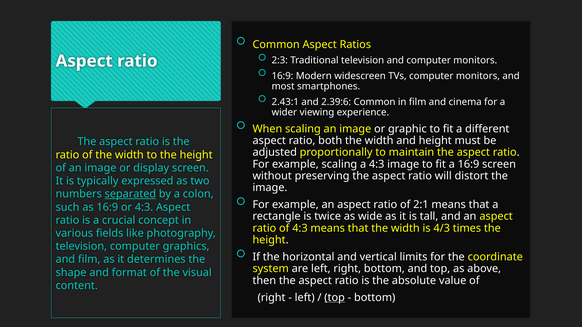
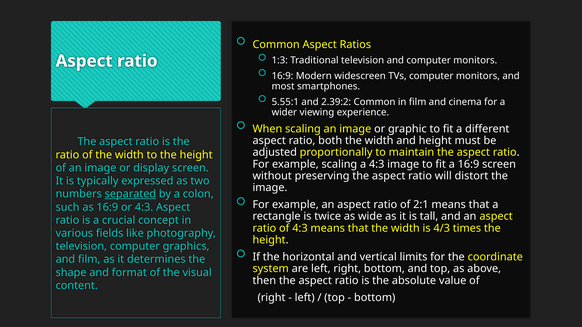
2:3: 2:3 -> 1:3 (280, 61)
2.43:1: 2.43:1 -> 5.55:1 (285, 102)
2.39:6: 2.39:6 -> 2.39:2 (336, 102)
top underline: present -> none (335, 298)
